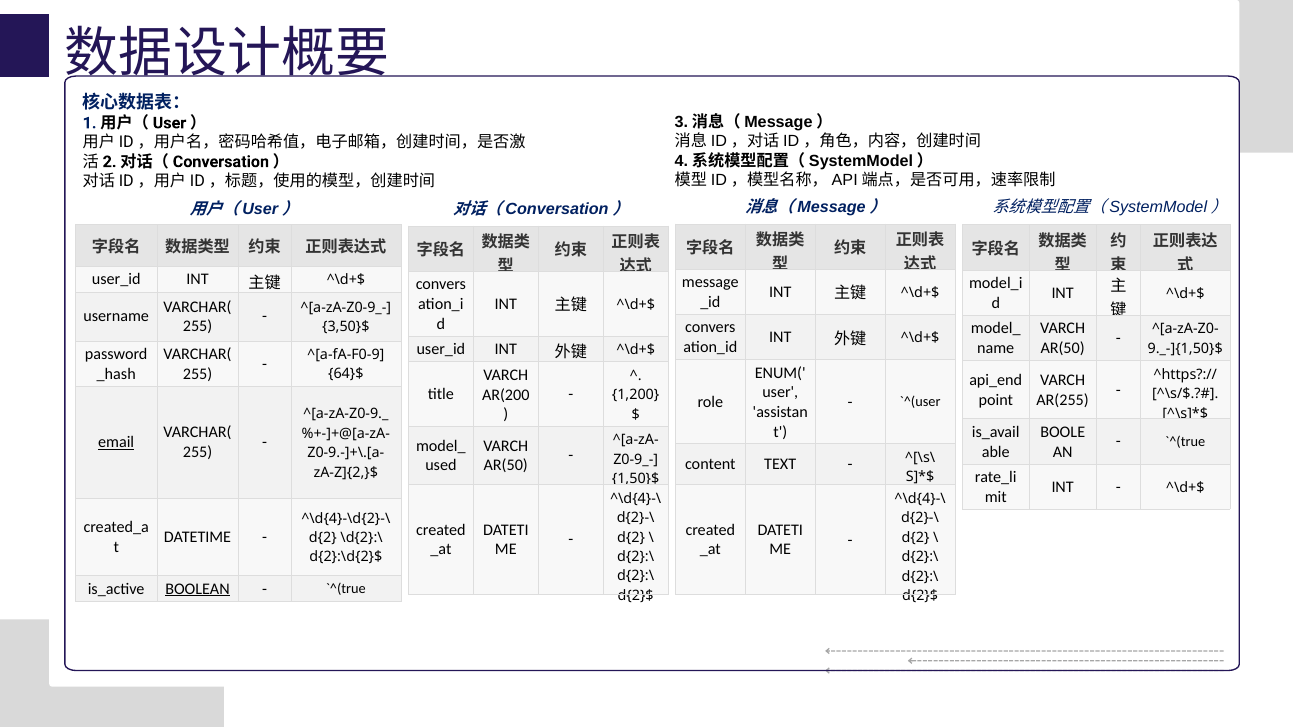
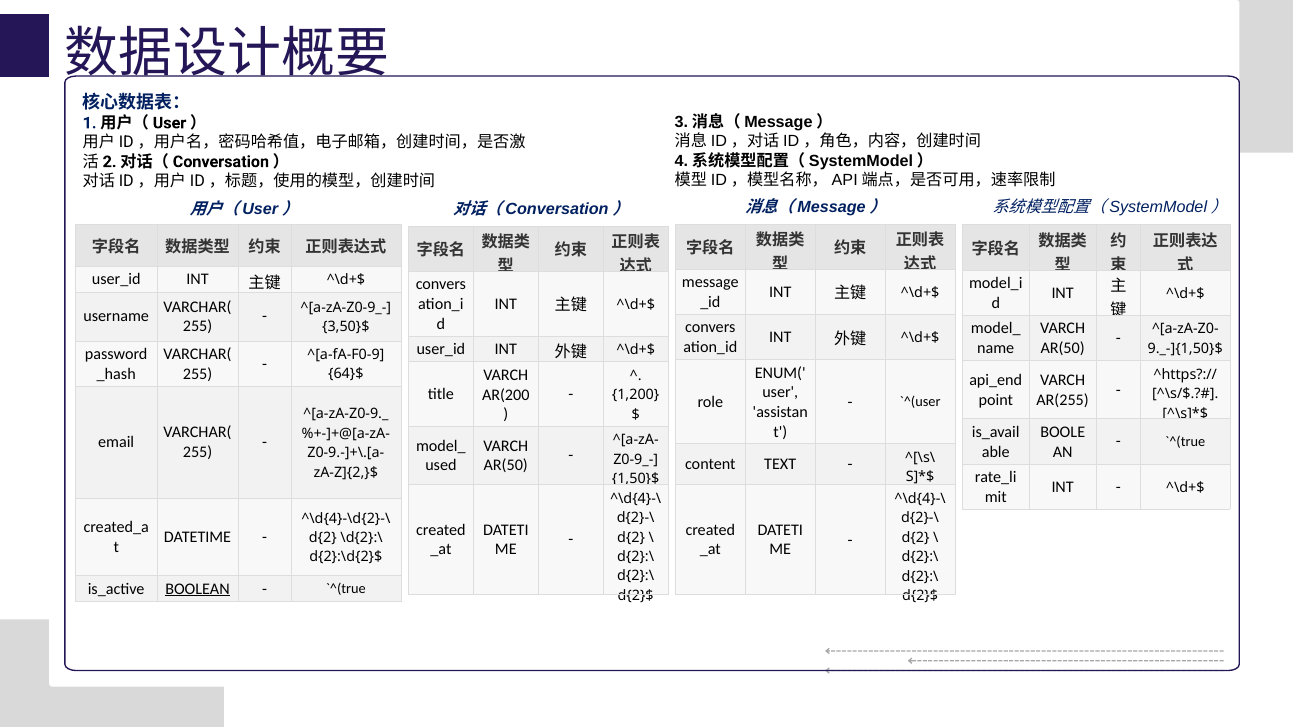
email underline: present -> none (116, 443)
